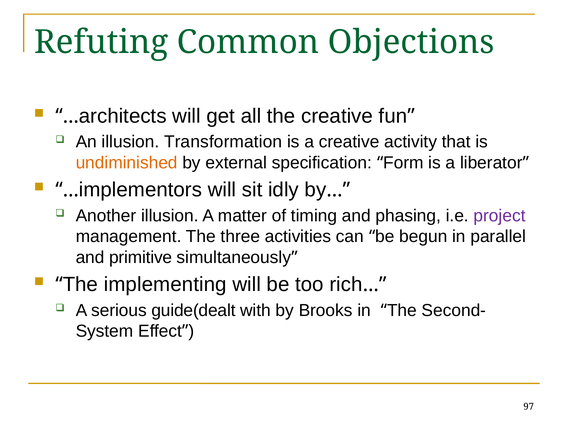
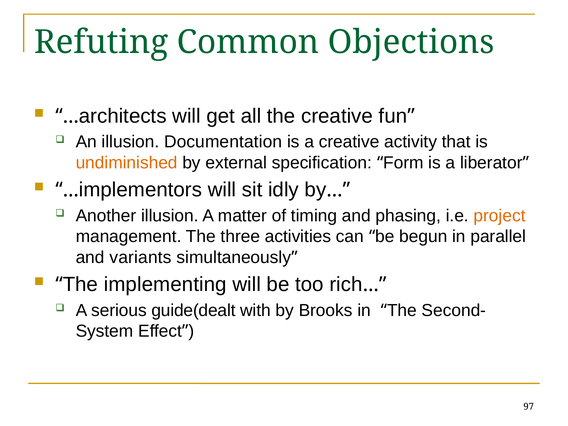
Transformation: Transformation -> Documentation (223, 142)
project colour: purple -> orange (500, 216)
primitive: primitive -> variants (141, 257)
